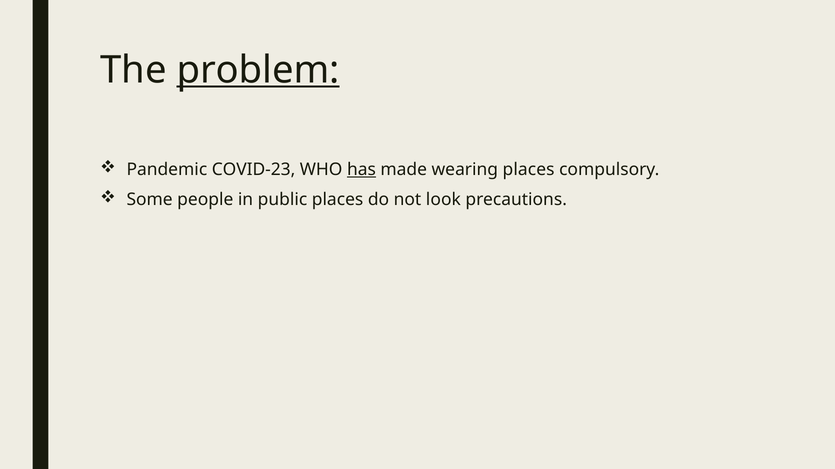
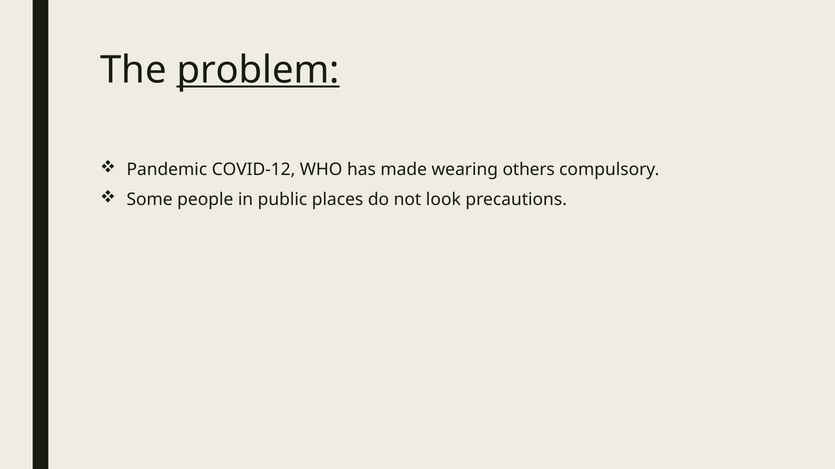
COVID-23: COVID-23 -> COVID-12 (254, 170)
has underline: present -> none (361, 170)
wearing places: places -> others (529, 170)
